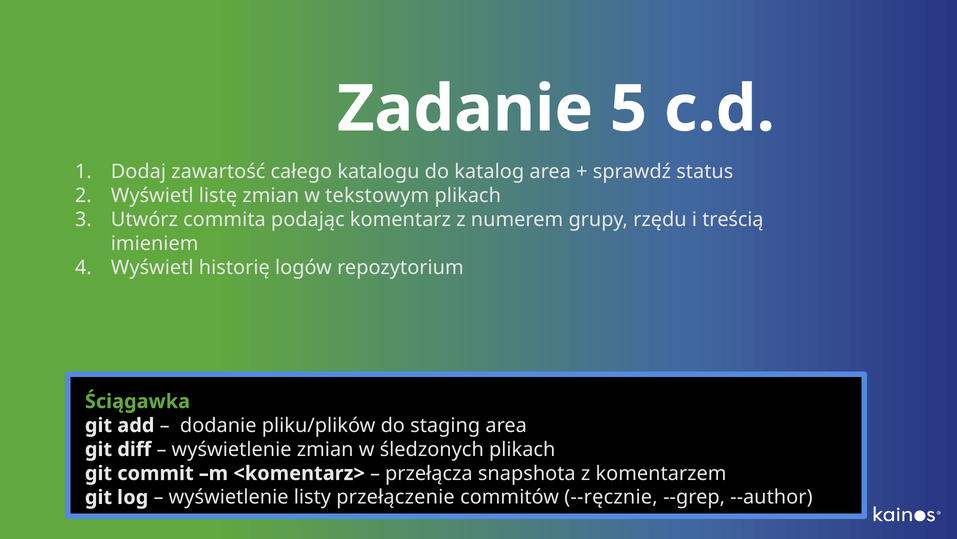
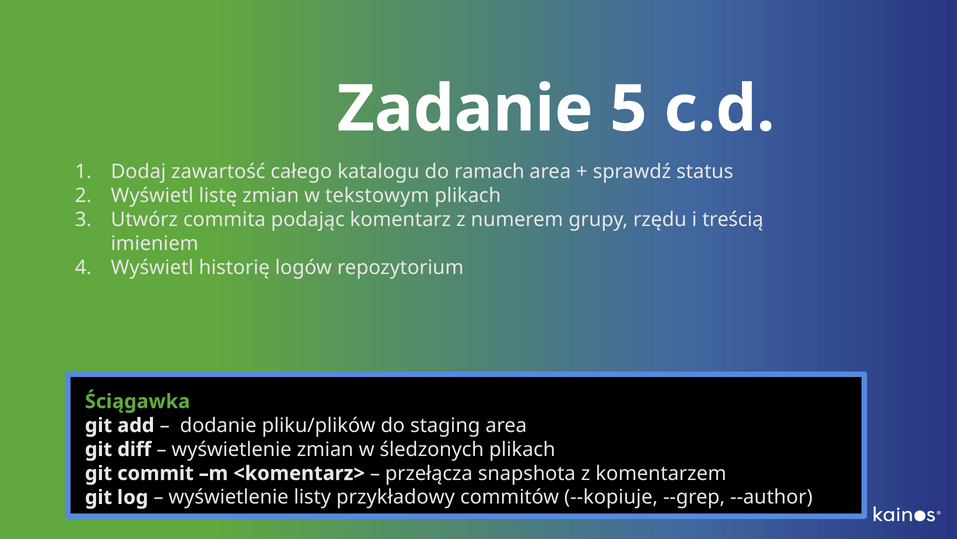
katalog: katalog -> ramach (489, 172)
przełączenie: przełączenie -> przykładowy (396, 497)
--ręcznie: --ręcznie -> --kopiuje (611, 497)
